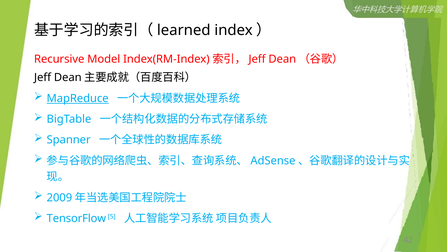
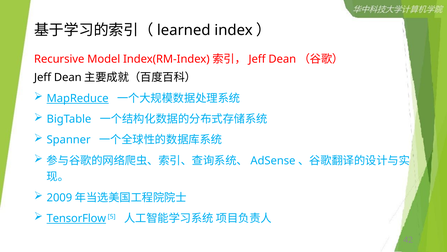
TensorFlow underline: none -> present (76, 218)
